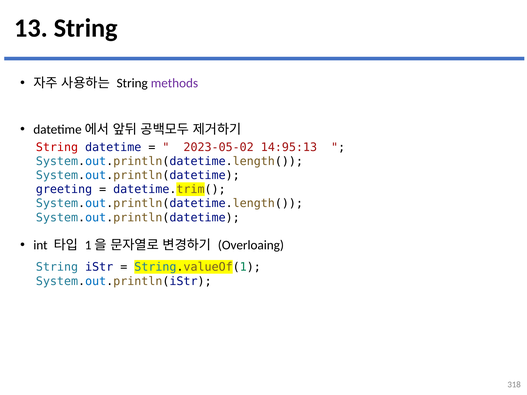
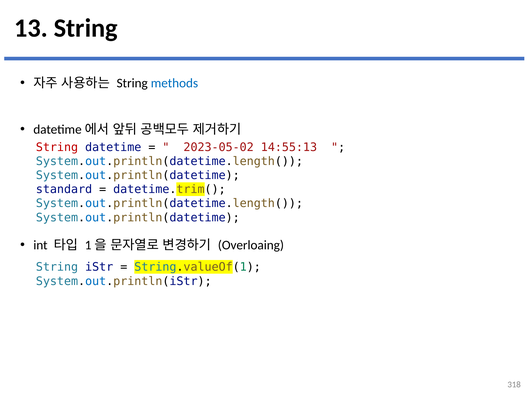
methods colour: purple -> blue (174, 83)
14:95:13: 14:95:13 -> 14:55:13 (289, 147)
greeting: greeting -> standard (64, 190)
